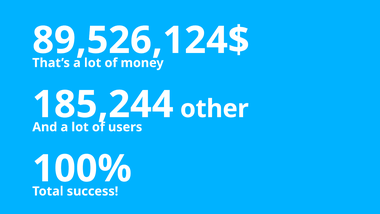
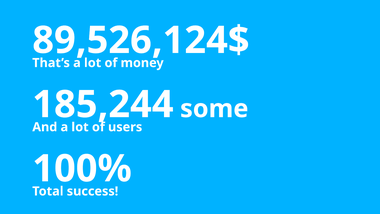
other: other -> some (214, 109)
